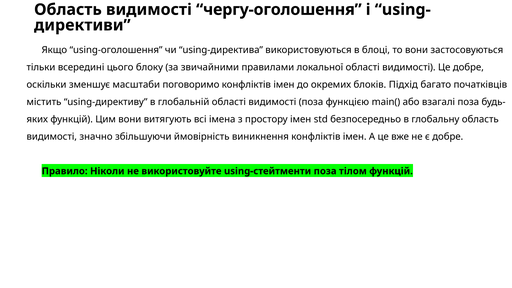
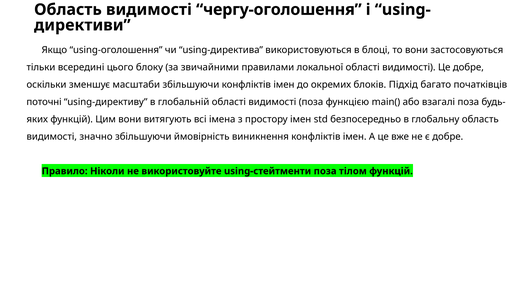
масштаби поговоримо: поговоримо -> збільшуючи (191, 85)
містить: містить -> поточні (44, 102)
